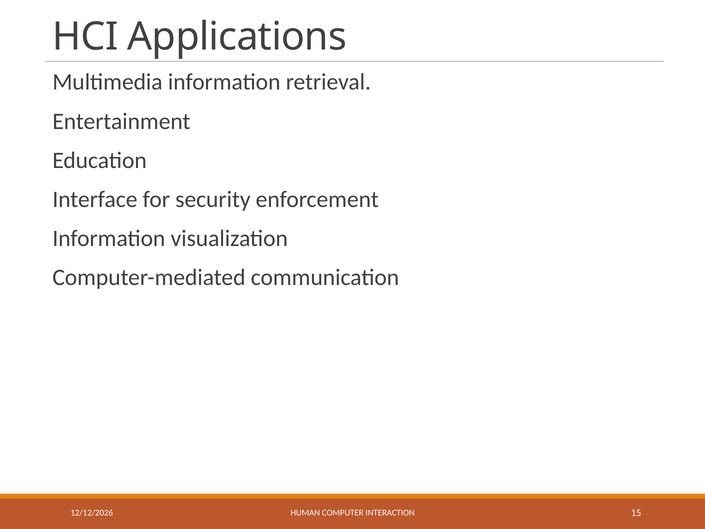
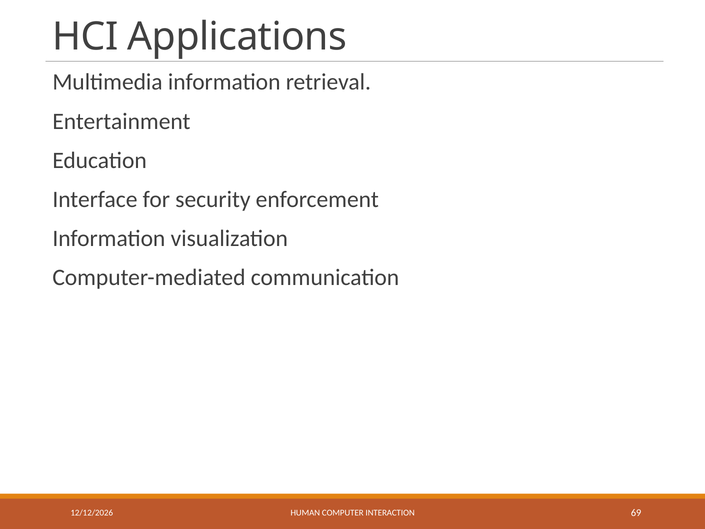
15: 15 -> 69 (636, 513)
